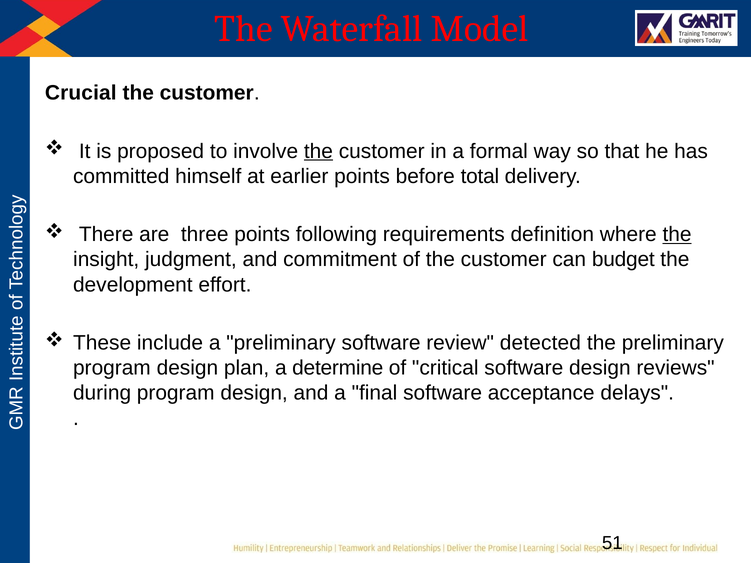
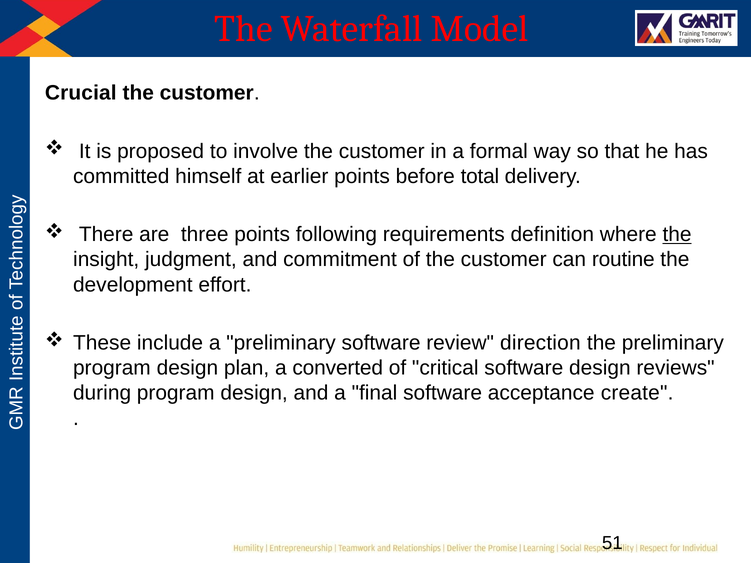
the underline: present -> none (318, 151)
budget: budget -> routine (623, 260)
detected: detected -> direction (540, 343)
determine: determine -> converted (338, 368)
delays: delays -> create (637, 393)
